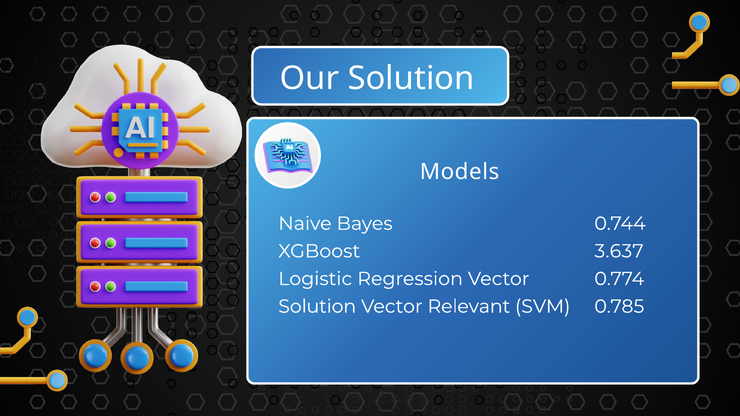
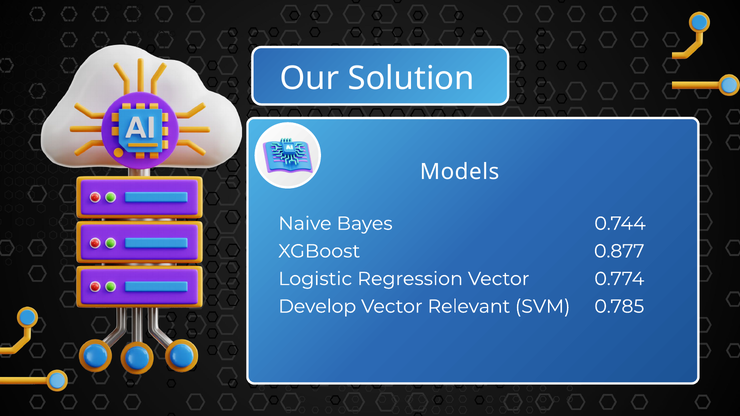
3.637: 3.637 -> 0.877 (619, 251)
Solution: Solution -> Develop (317, 307)
